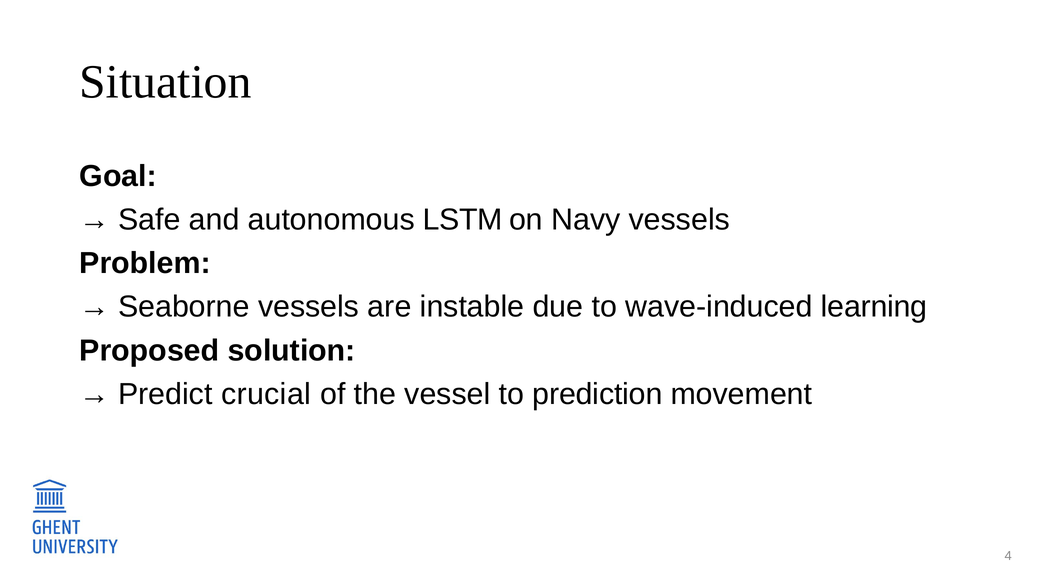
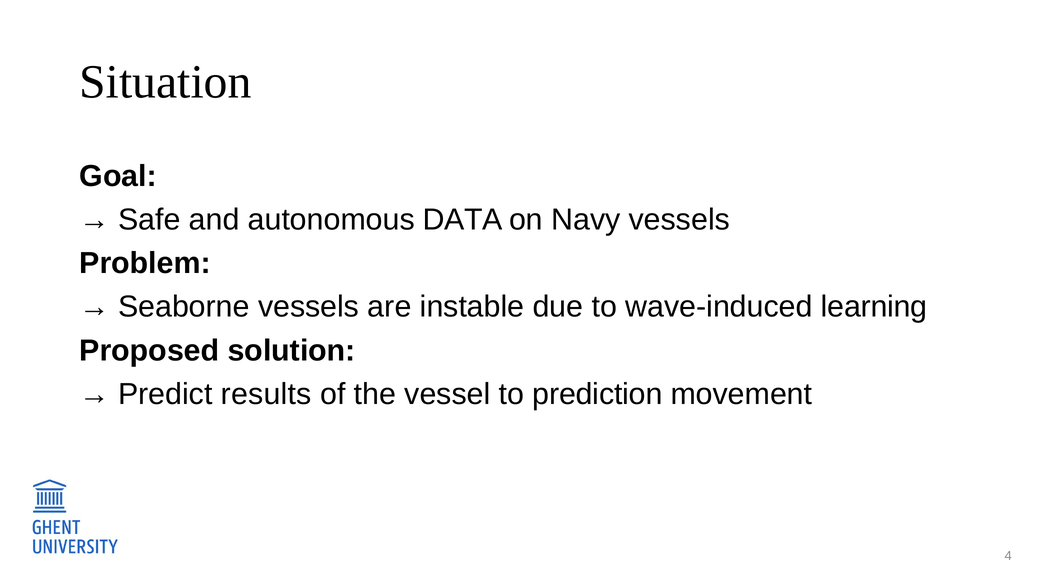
LSTM: LSTM -> DATA (463, 220)
crucial: crucial -> results (266, 394)
